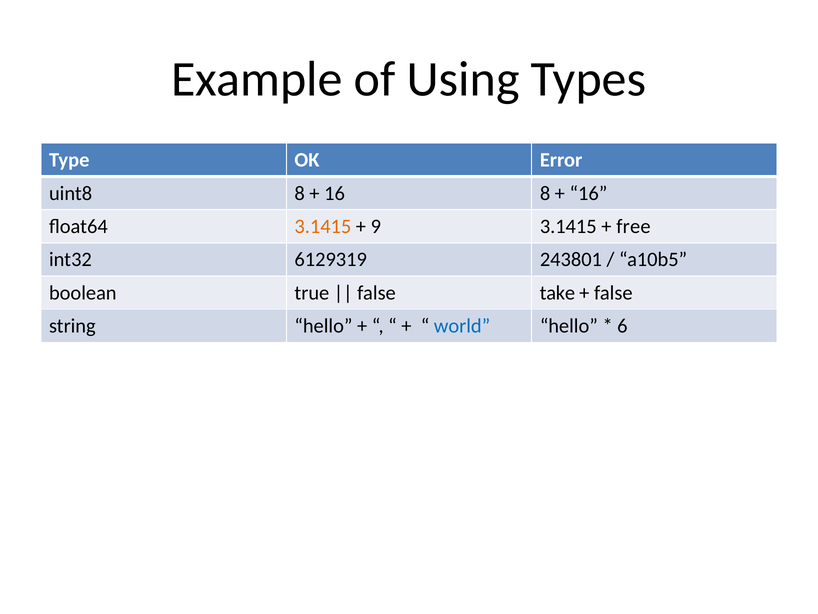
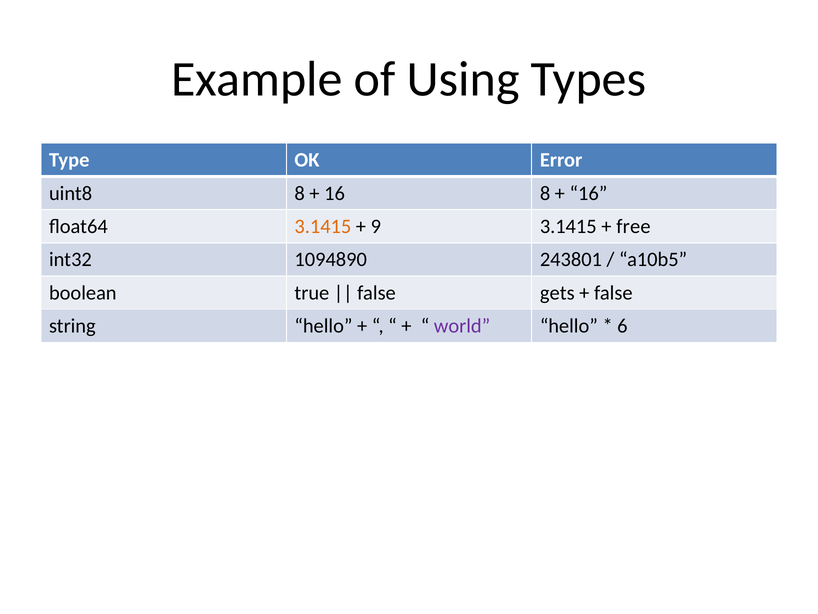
6129319: 6129319 -> 1094890 (331, 259)
take: take -> gets (557, 293)
world colour: blue -> purple (462, 326)
